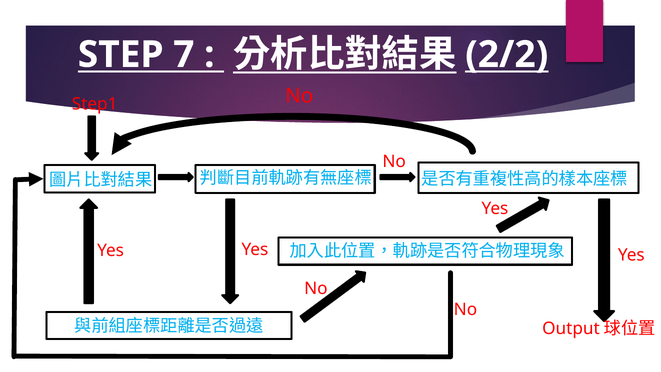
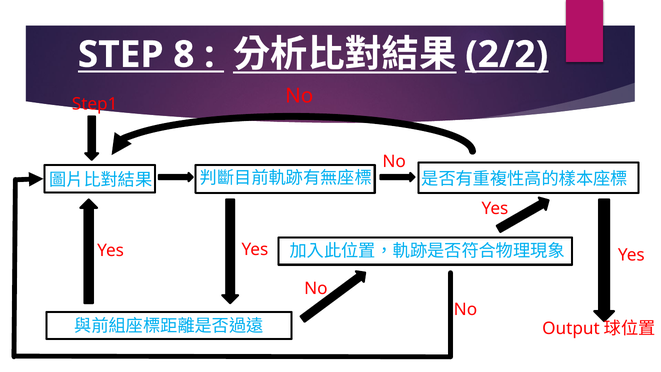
7: 7 -> 8 (184, 55)
